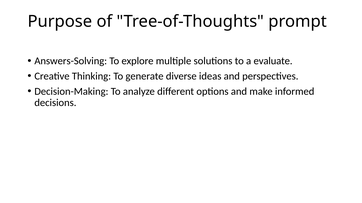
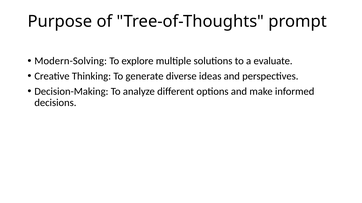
Answers-Solving: Answers-Solving -> Modern-Solving (71, 61)
